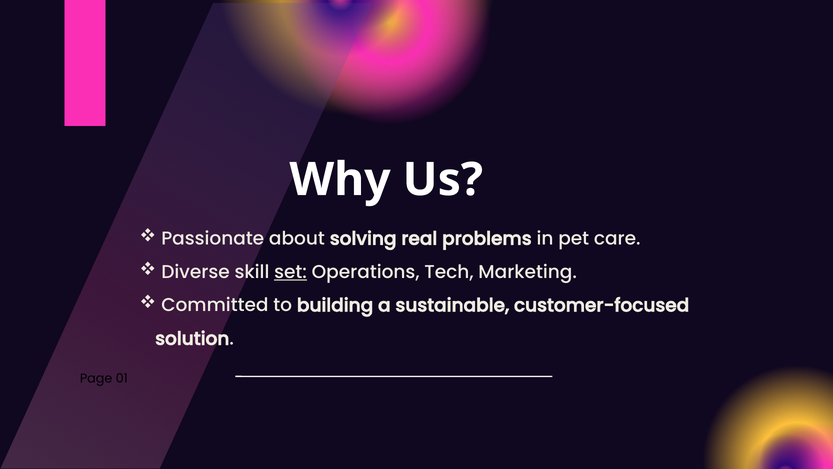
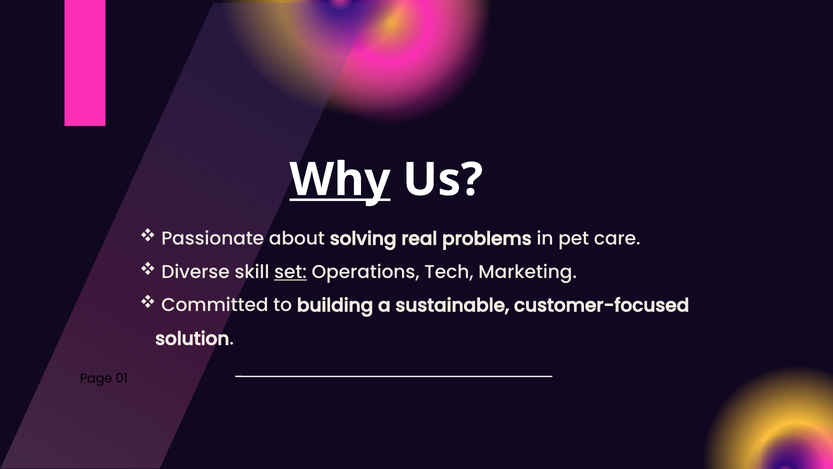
Why underline: none -> present (340, 180)
